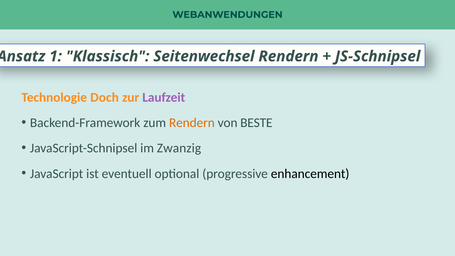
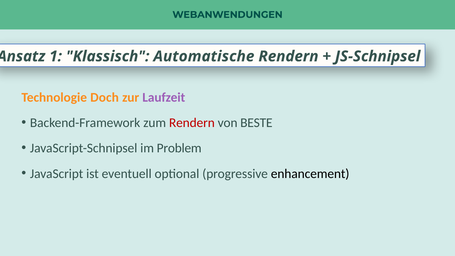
Seitenwechsel: Seitenwechsel -> Automatische (204, 56)
Rendern colour: orange -> red (192, 123)
Zwanzig: Zwanzig -> Problem (179, 148)
